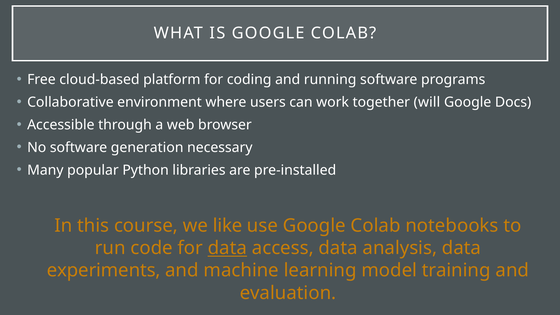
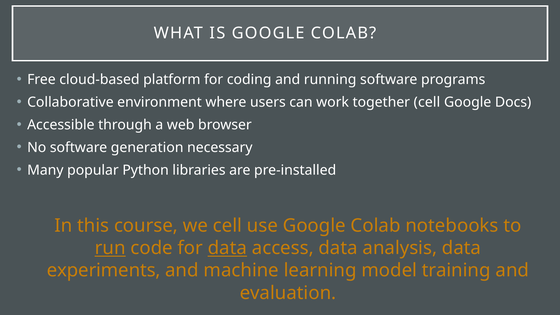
together will: will -> cell (427, 102)
we like: like -> cell (227, 226)
run underline: none -> present (110, 248)
